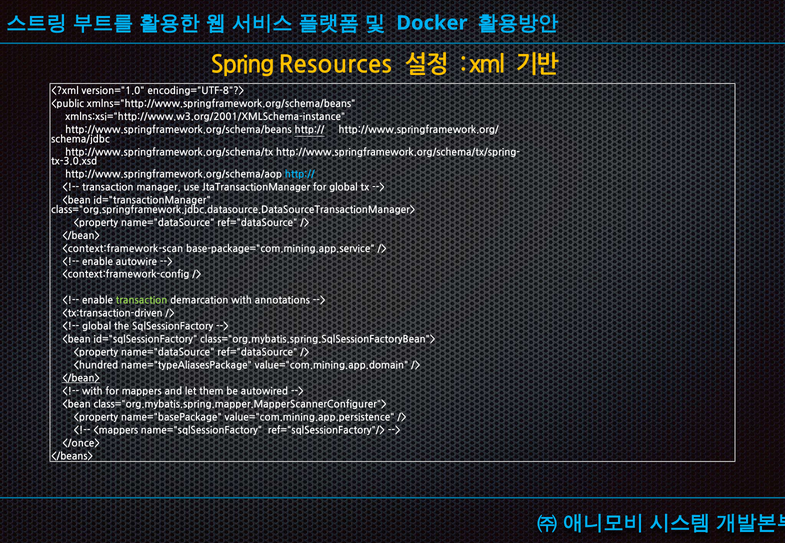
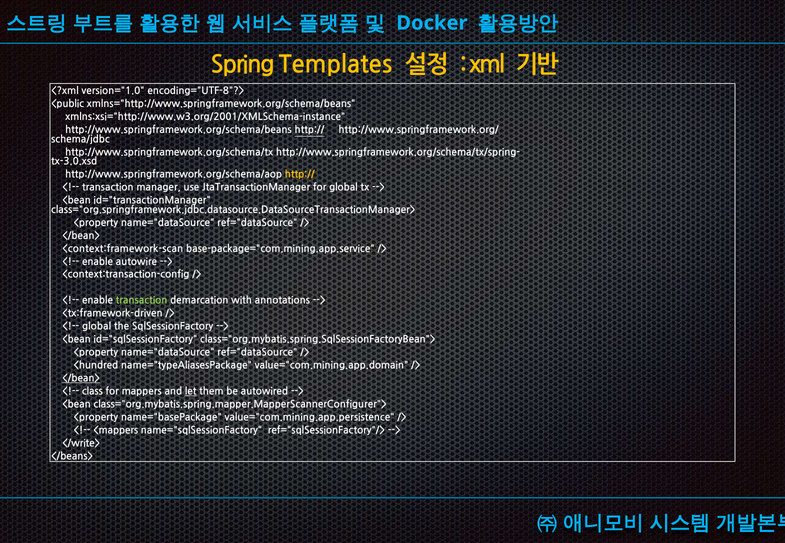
Resources: Resources -> Templates (335, 65)
http:// colour: light blue -> yellow (300, 175)
<context:framework-config: <context:framework-config -> <context:transaction-config (126, 275)
<tx:transaction-driven: <tx:transaction-driven -> <tx:framework-driven (112, 314)
with: with -> class (92, 392)
let underline: none -> present (191, 392)
</once>: </once> -> </write> (81, 444)
